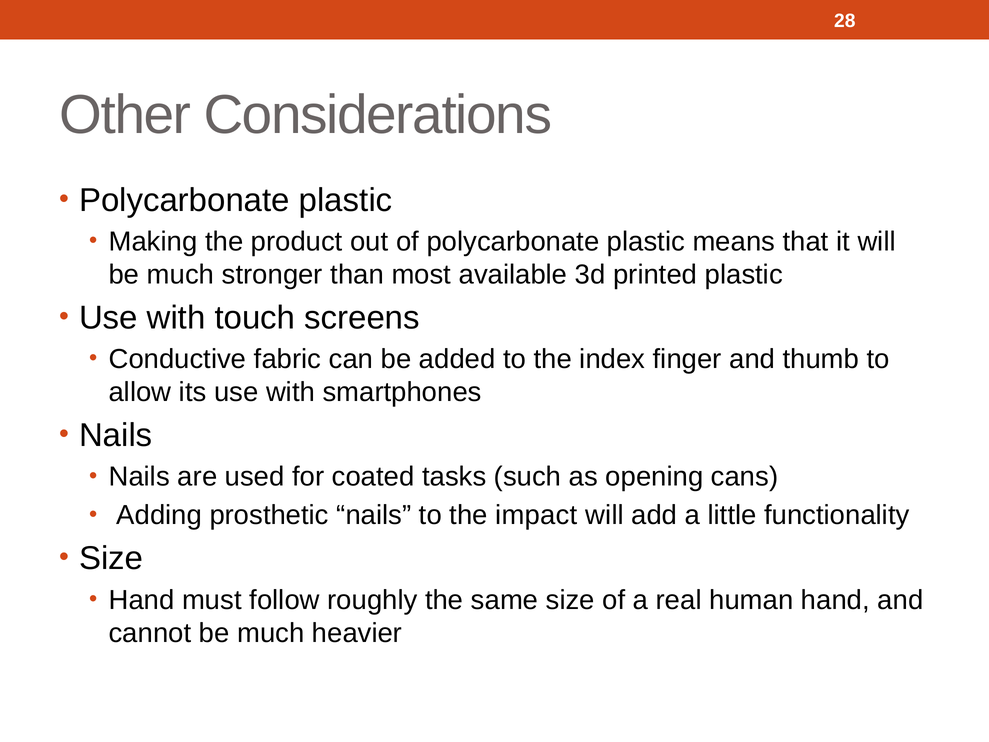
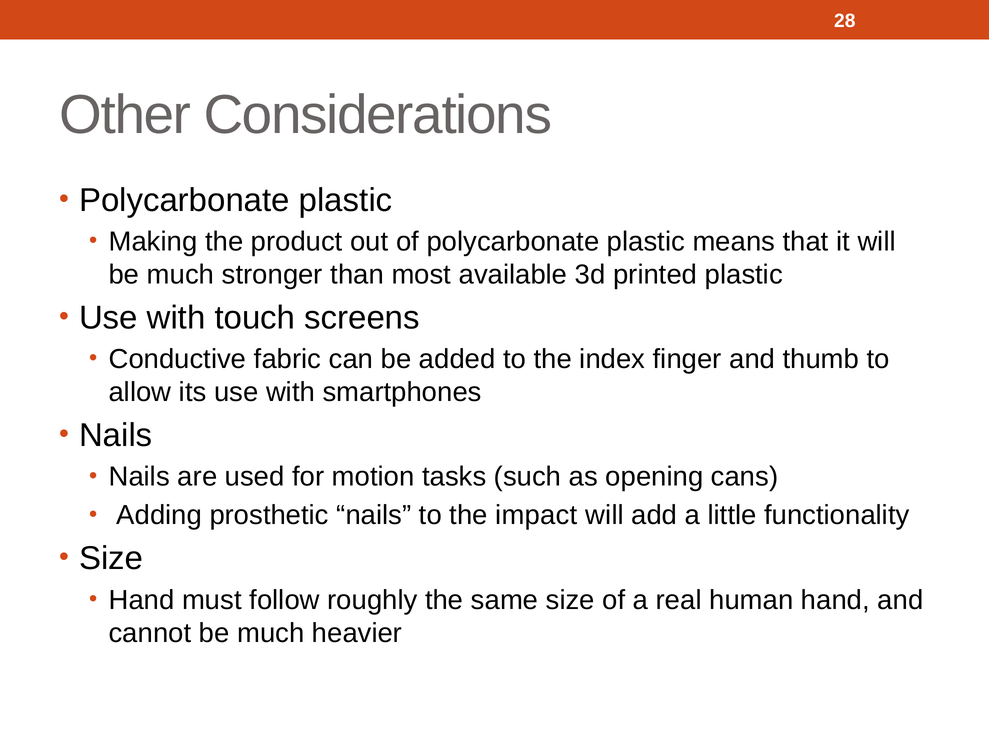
coated: coated -> motion (373, 477)
